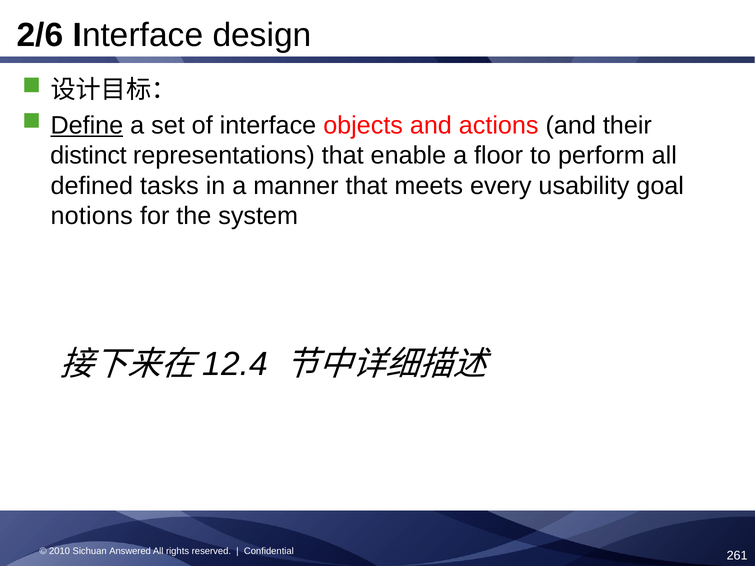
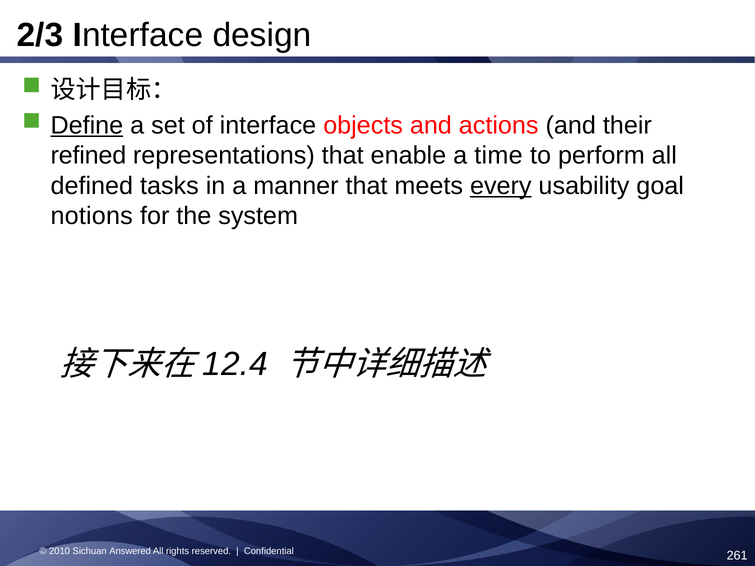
2/6: 2/6 -> 2/3 (40, 35)
distinct: distinct -> refined (88, 156)
floor: floor -> time (499, 156)
every underline: none -> present (501, 186)
